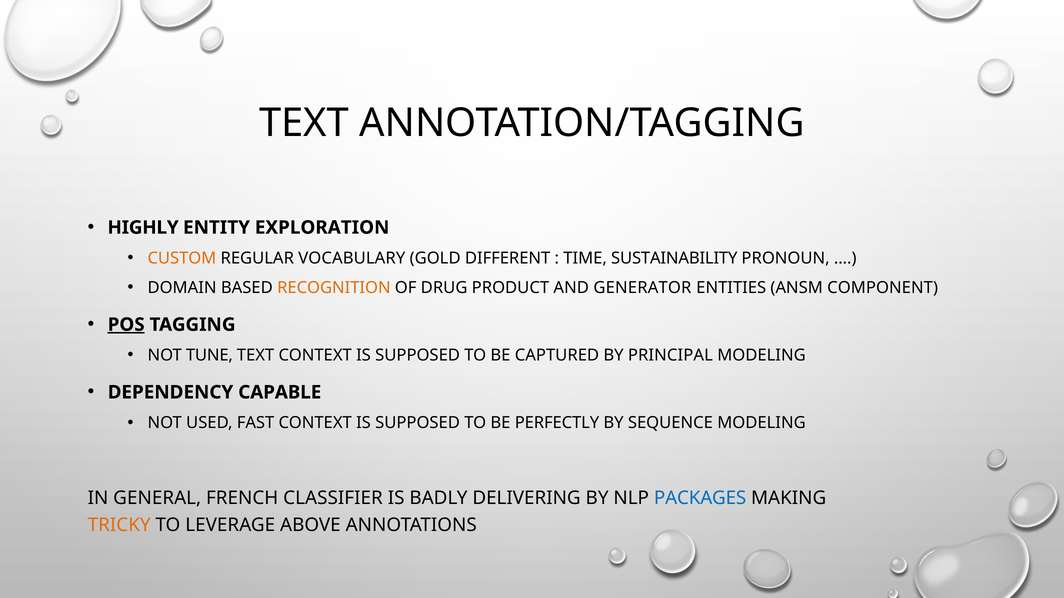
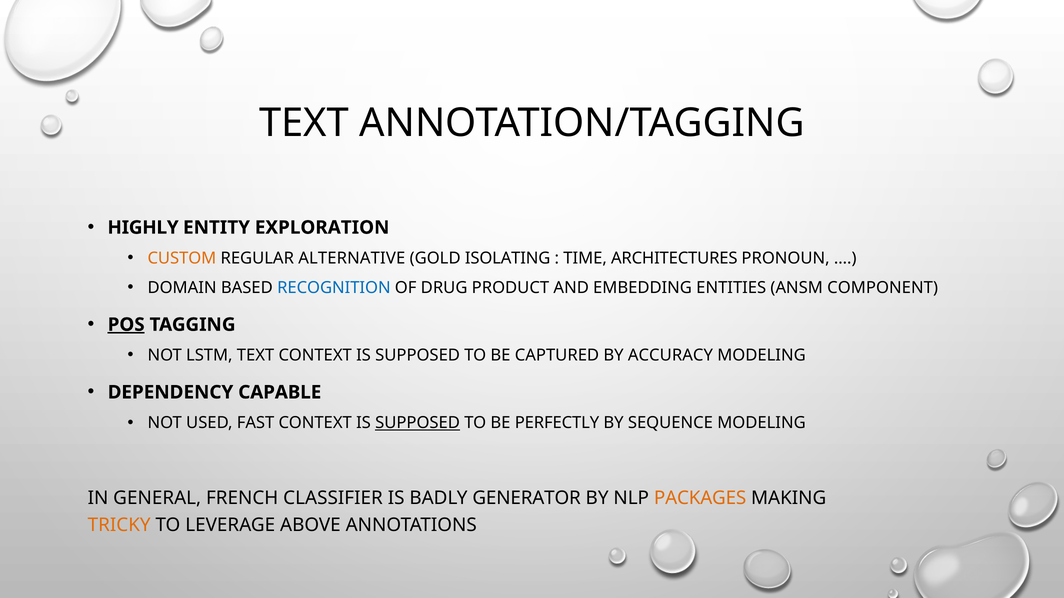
VOCABULARY: VOCABULARY -> ALTERNATIVE (352, 258)
DIFFERENT: DIFFERENT -> ISOLATING (508, 258)
SUSTAINABILITY: SUSTAINABILITY -> ARCHITECTURES (674, 258)
RECOGNITION colour: orange -> blue (334, 288)
GENERATOR: GENERATOR -> EMBEDDING (643, 288)
TUNE: TUNE -> LSTM (209, 356)
PRINCIPAL: PRINCIPAL -> ACCURACY (670, 356)
SUPPOSED underline: none -> present (418, 423)
DELIVERING: DELIVERING -> GENERATOR (527, 499)
PACKAGES colour: blue -> orange (700, 499)
